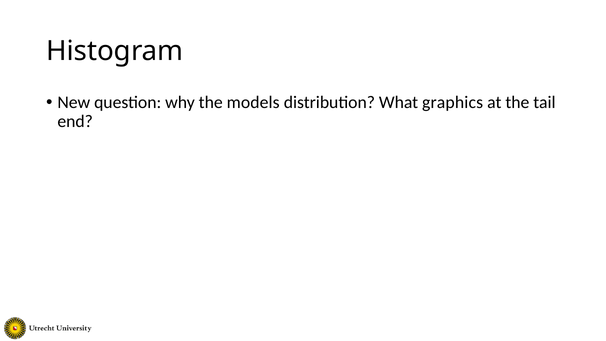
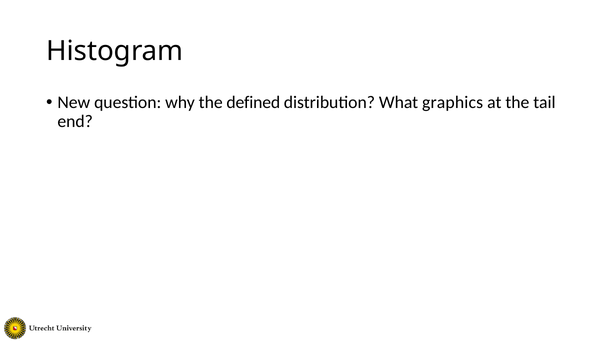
models: models -> defined (253, 102)
